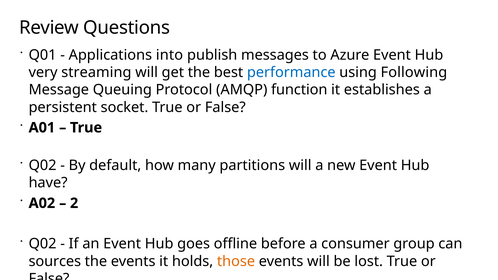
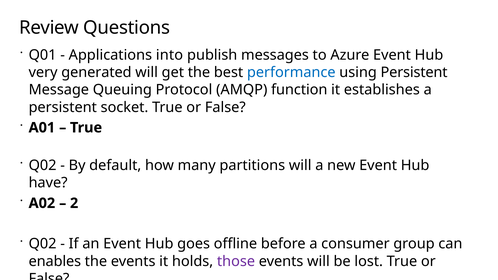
streaming: streaming -> generated (96, 72)
using Following: Following -> Persistent (414, 72)
sources: sources -> enables (55, 261)
those colour: orange -> purple (236, 261)
